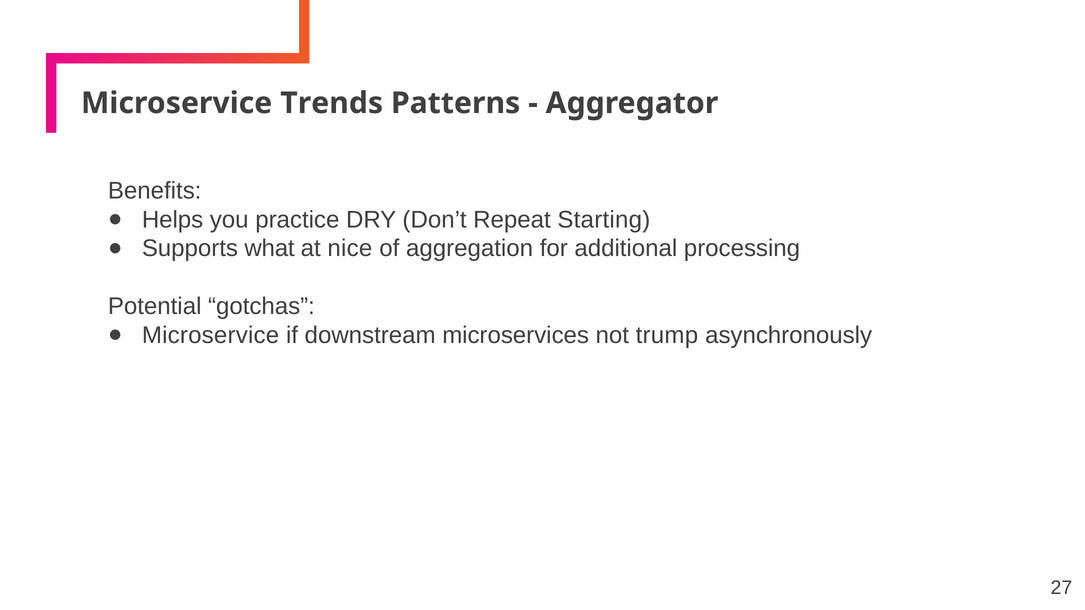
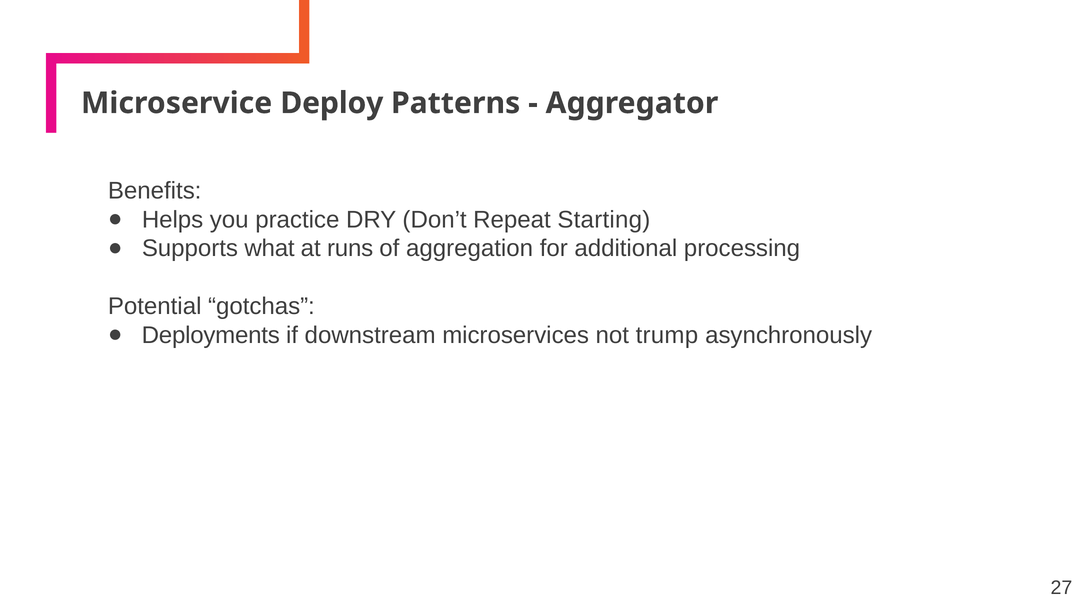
Trends: Trends -> Deploy (332, 103)
nice: nice -> runs (350, 249)
Microservice: Microservice -> Deployments (211, 335)
